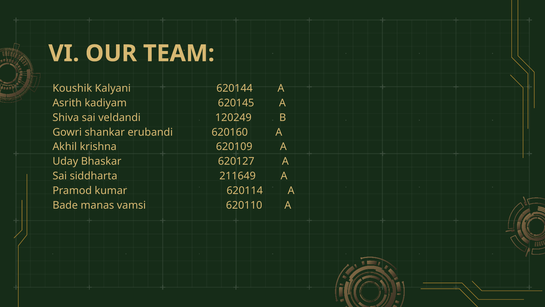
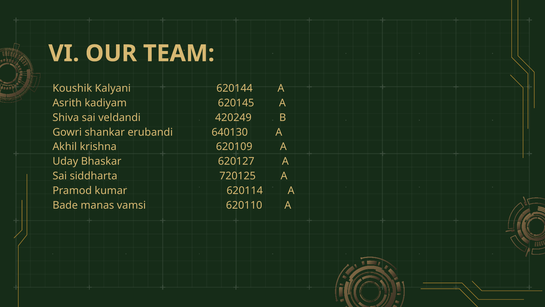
120249: 120249 -> 420249 (233, 117)
620160: 620160 -> 640130 (230, 132)
211649: 211649 -> 720125 (238, 176)
